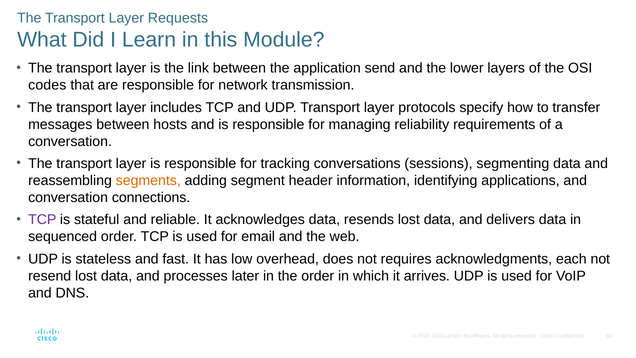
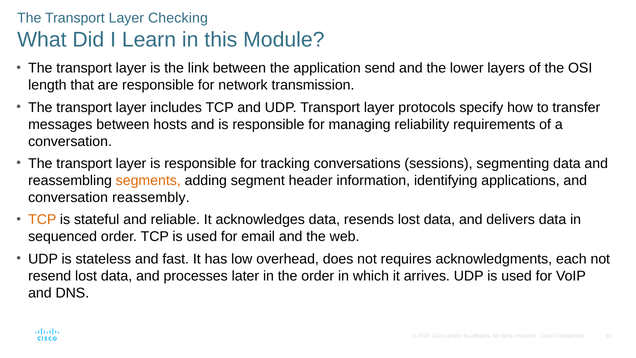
Requests: Requests -> Checking (178, 18)
codes: codes -> length (47, 85)
connections: connections -> reassembly (151, 197)
TCP colour: purple -> orange (42, 220)
